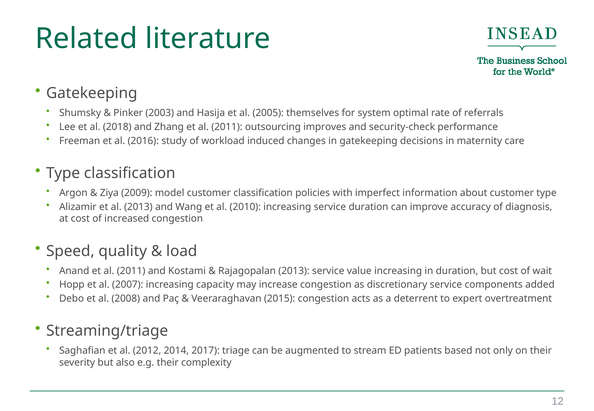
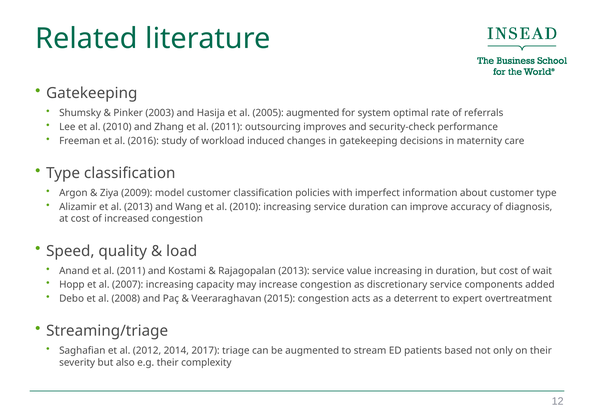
2005 themselves: themselves -> augmented (313, 113)
Lee et al 2018: 2018 -> 2010 (117, 127)
